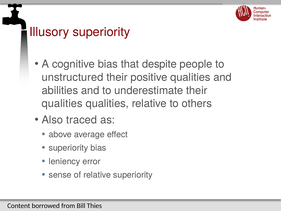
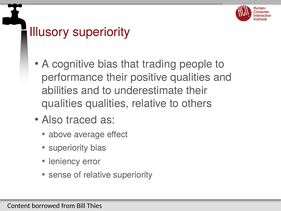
despite: despite -> trading (159, 64)
unstructured: unstructured -> performance (73, 77)
